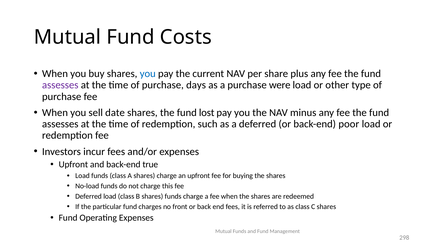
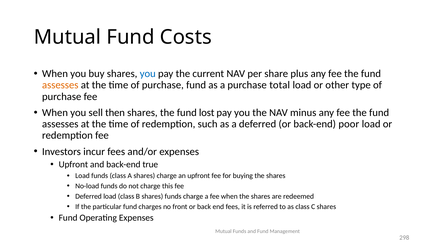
assesses colour: purple -> orange (60, 85)
purchase days: days -> fund (196, 85)
were: were -> total (280, 85)
date: date -> then (115, 113)
